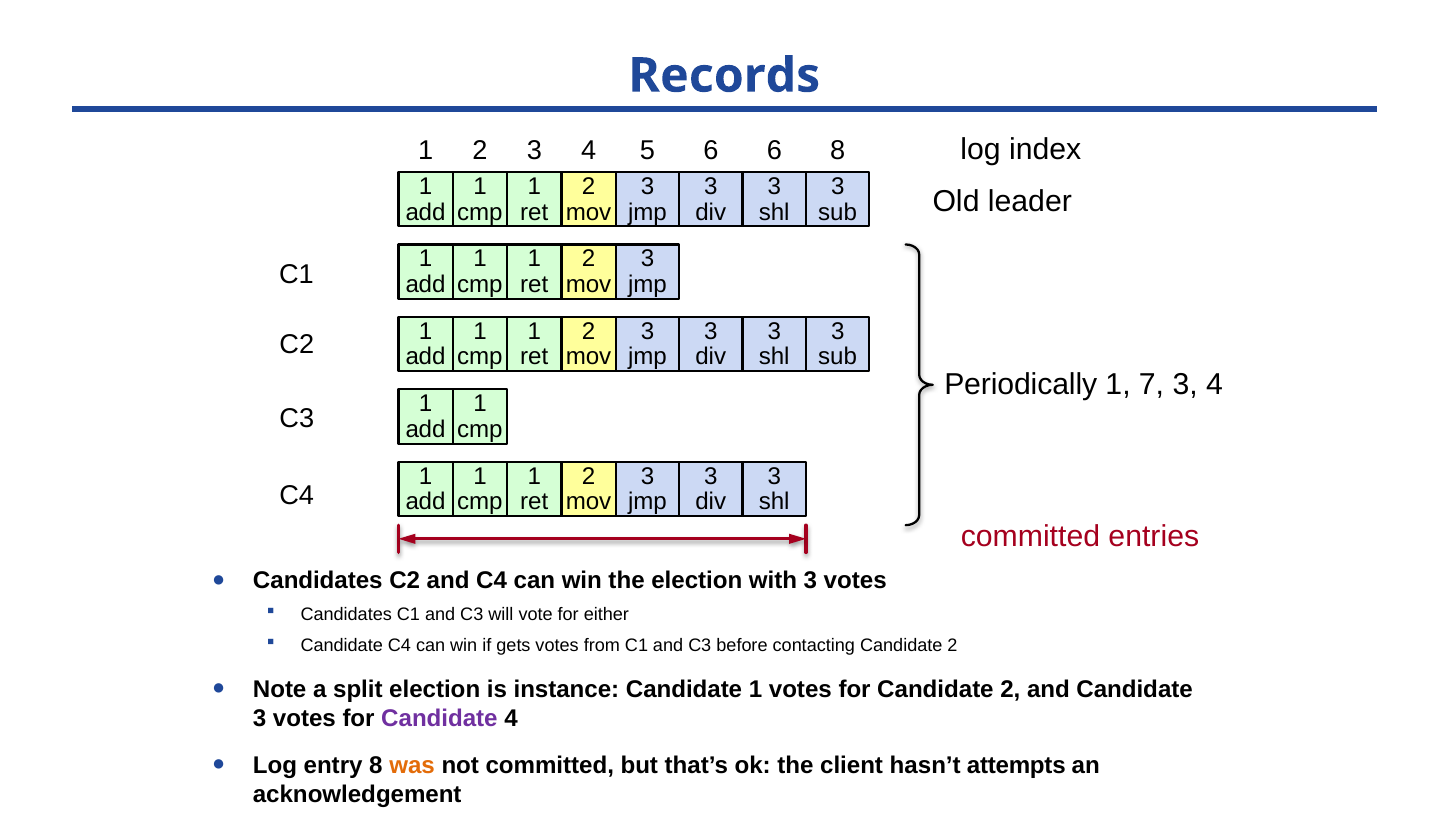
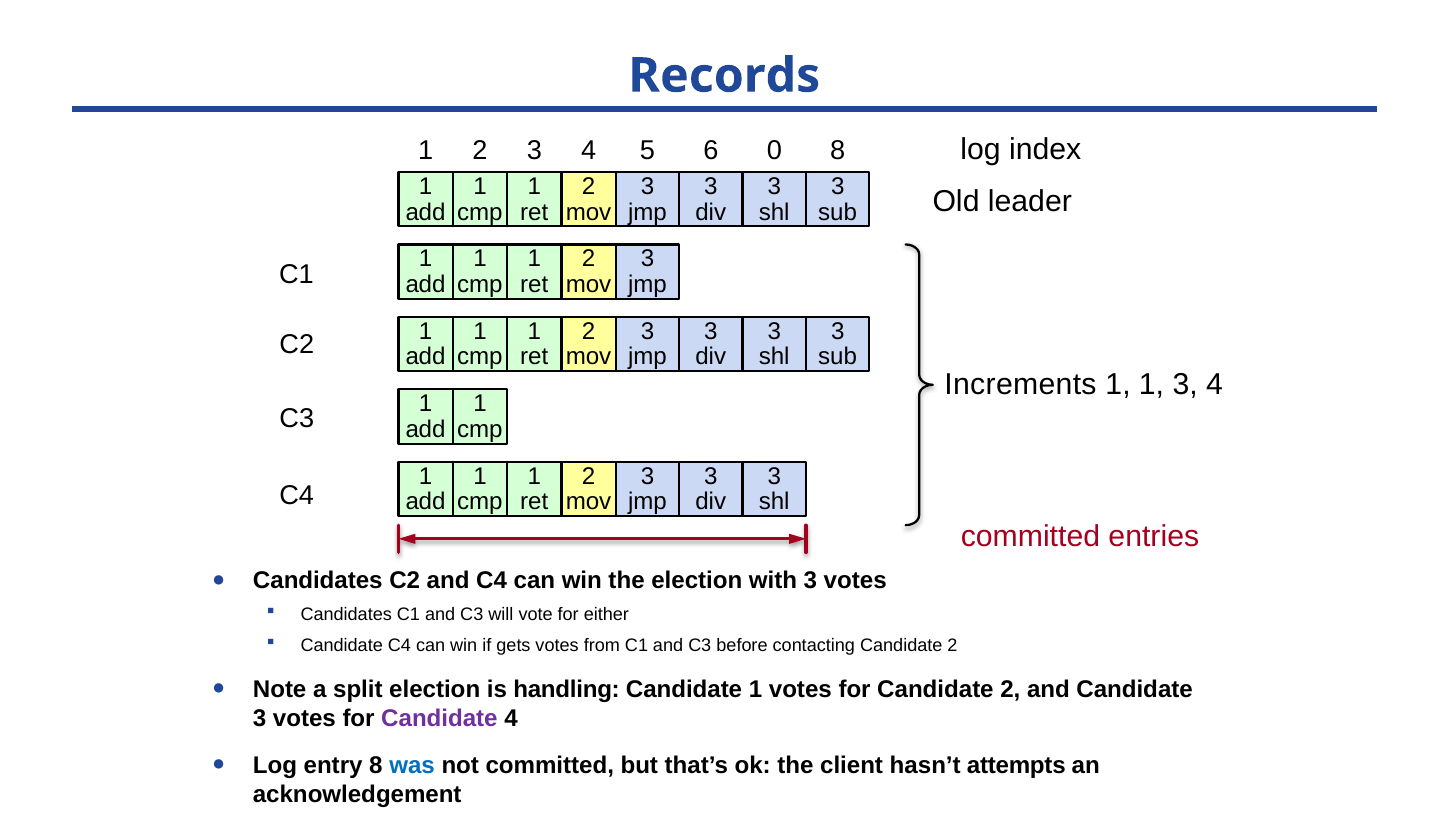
6 6: 6 -> 0 (774, 150)
Periodically: Periodically -> Increments (1021, 384)
1 7: 7 -> 1 (1152, 384)
instance: instance -> handling (567, 689)
was colour: orange -> blue (412, 765)
